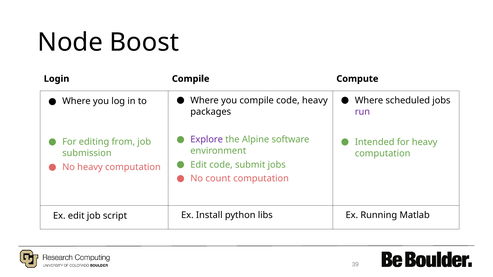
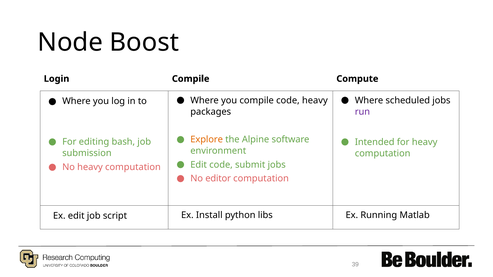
Explore colour: purple -> orange (207, 140)
from: from -> bash (123, 142)
count: count -> editor (218, 179)
